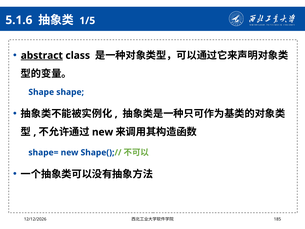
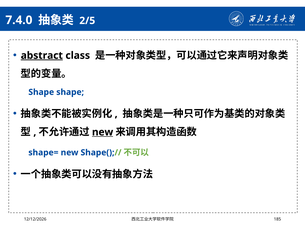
5.1.6: 5.1.6 -> 7.4.0 (19, 20)
1/5: 1/5 -> 2/5 (87, 21)
new underline: none -> present (103, 132)
